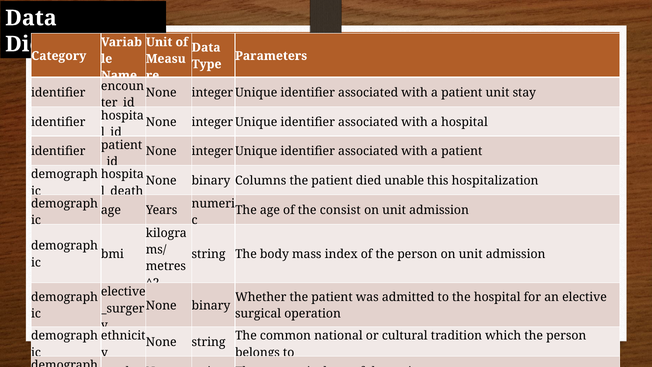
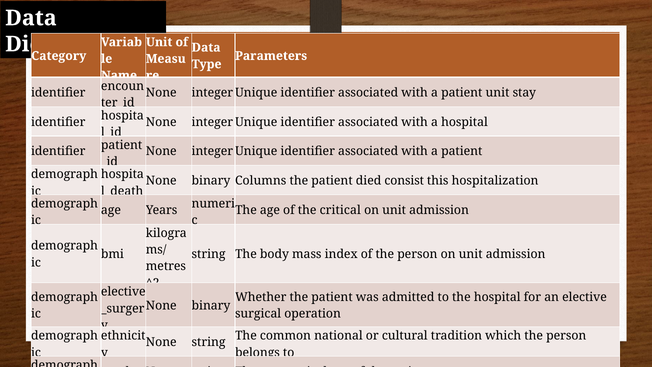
unable: unable -> consist (404, 181)
consist: consist -> critical (340, 210)
